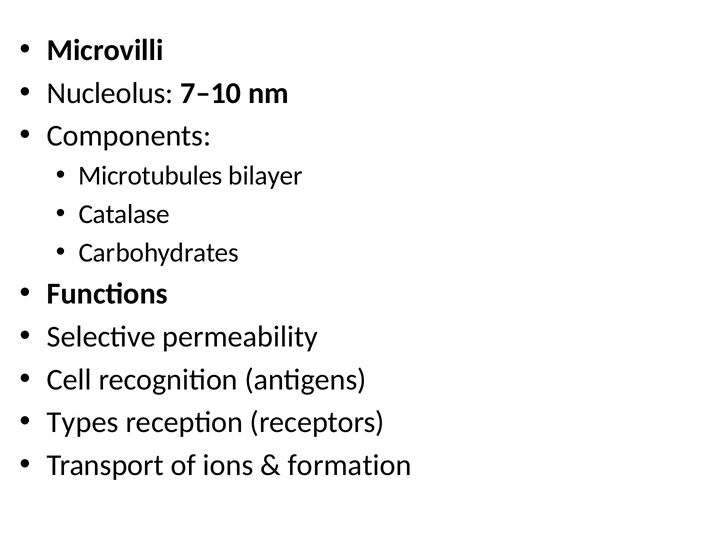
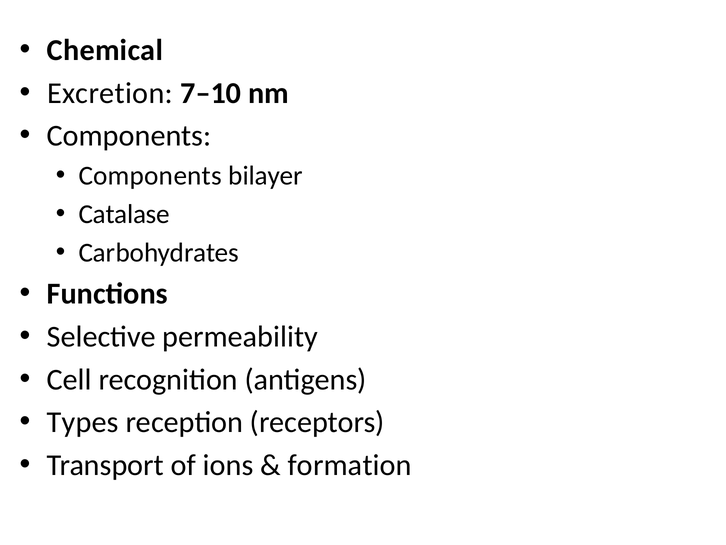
Microvilli: Microvilli -> Chemical (105, 50)
Nucleolus: Nucleolus -> Excretion (110, 93)
Microtubules: Microtubules -> Components (150, 176)
